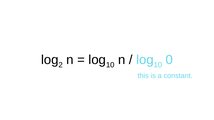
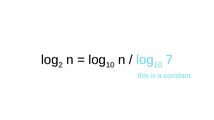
0: 0 -> 7 (169, 60)
